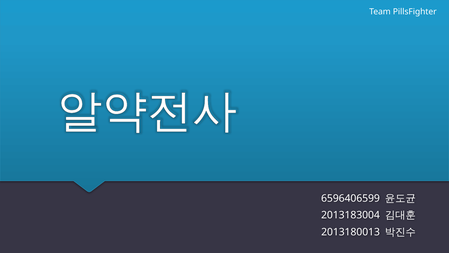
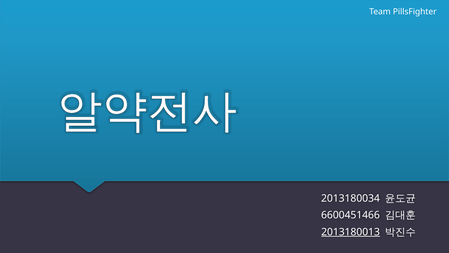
6596406599: 6596406599 -> 2013180034 (350, 198)
2013183004: 2013183004 -> 6600451466 (350, 215)
2013180013 underline: none -> present (351, 232)
